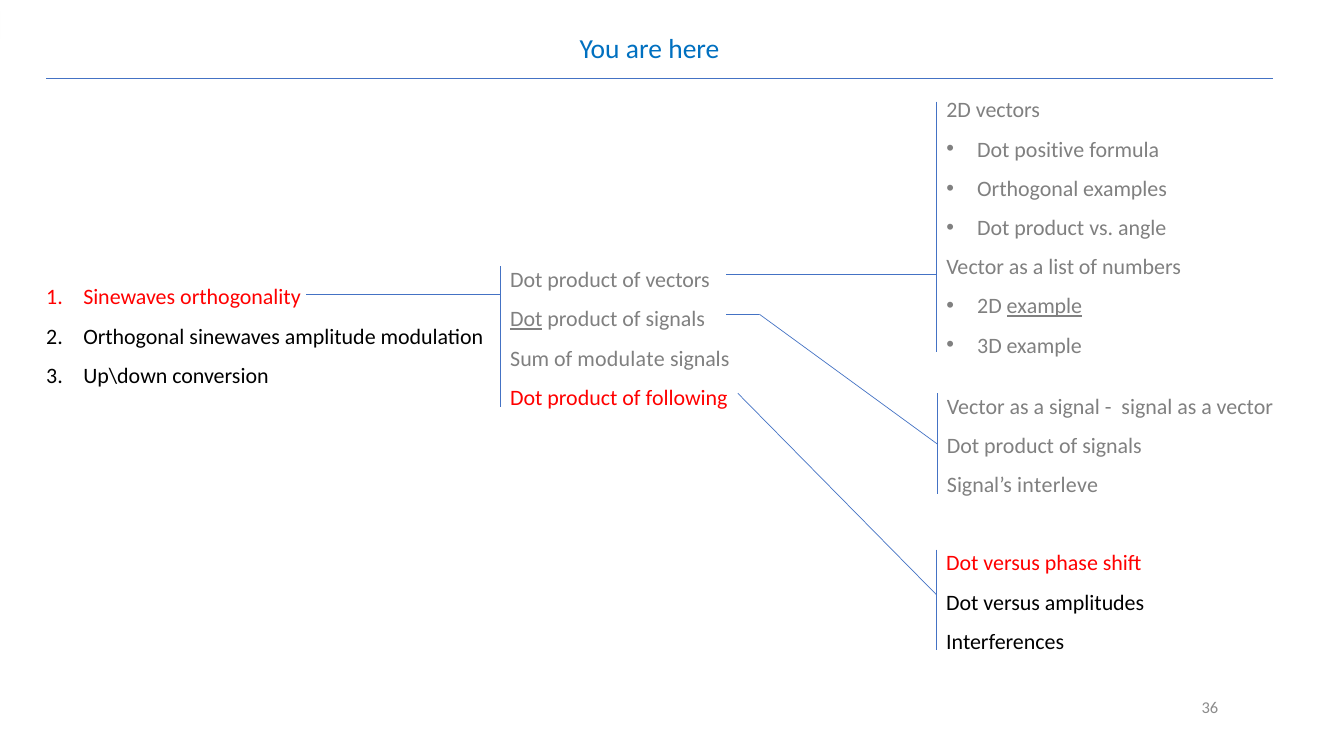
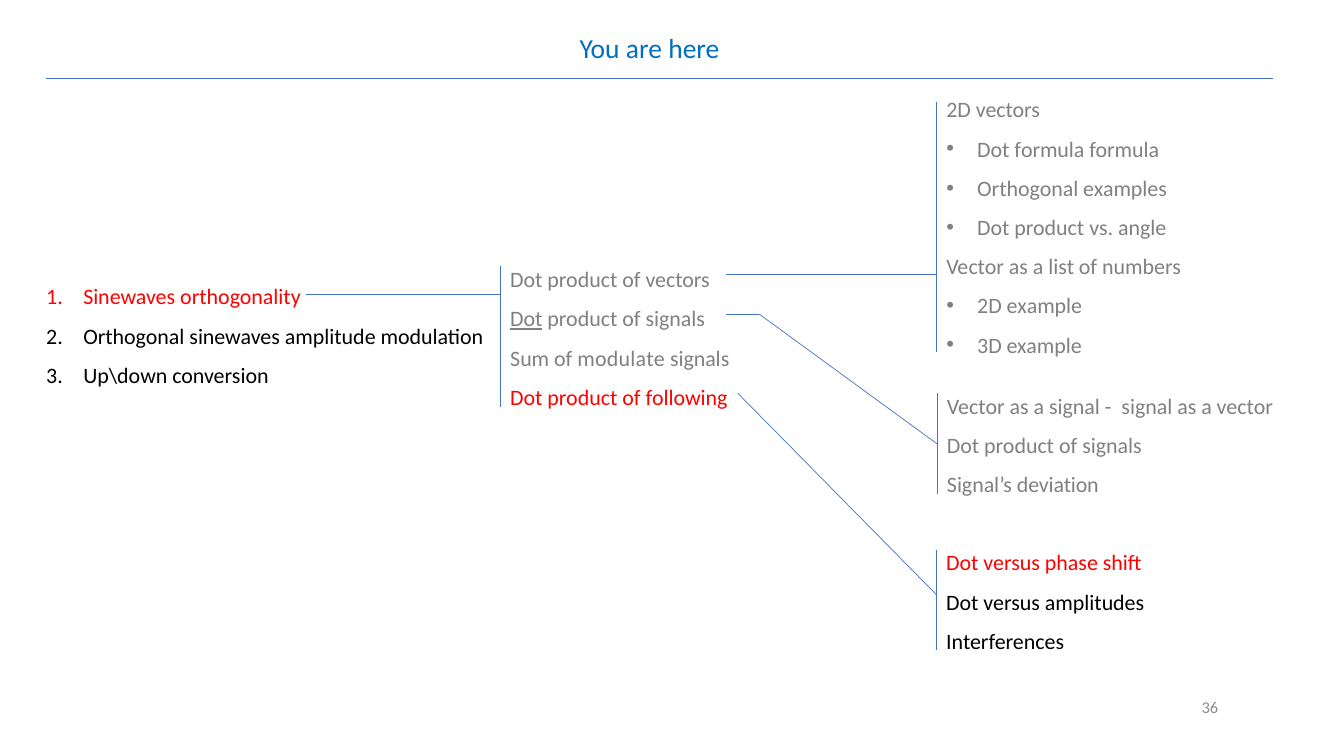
Dot positive: positive -> formula (1049, 150)
example underline: present -> none (1044, 307)
interleve: interleve -> deviation (1058, 486)
